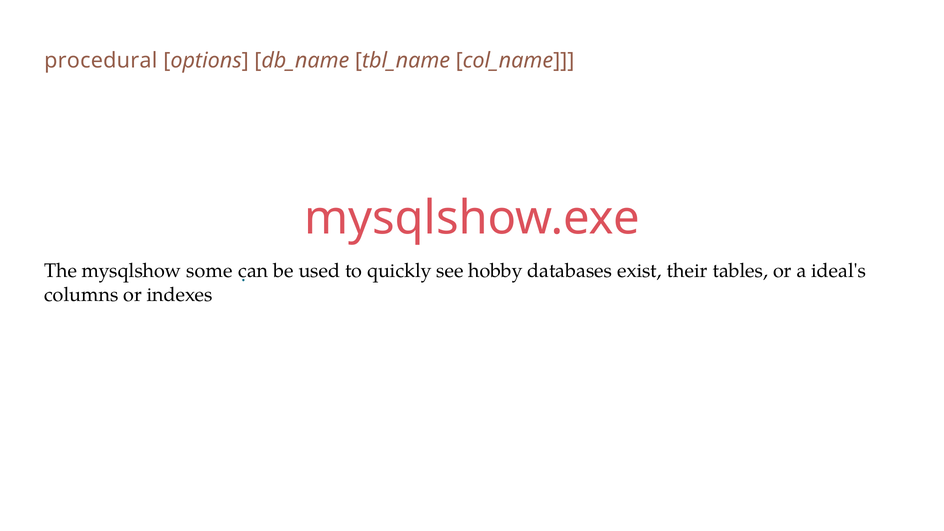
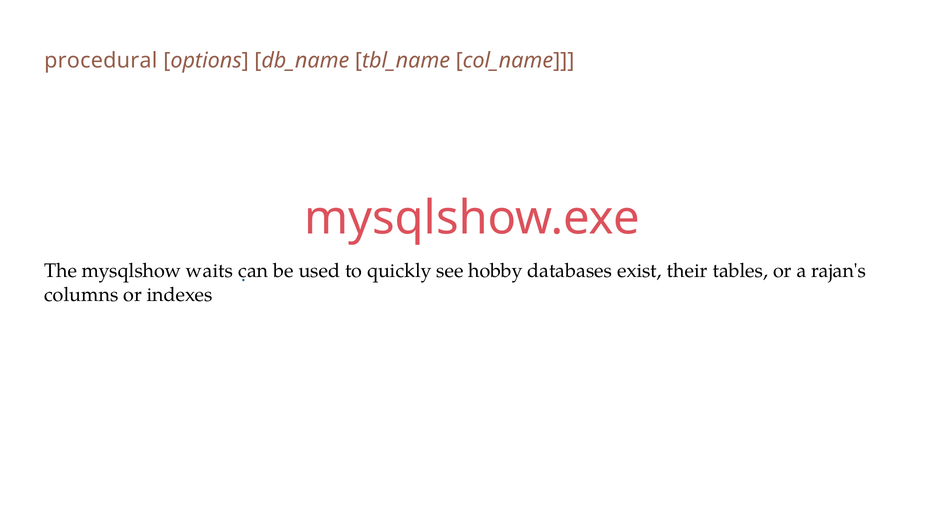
some: some -> waits (210, 271)
ideal's: ideal's -> rajan's (839, 271)
